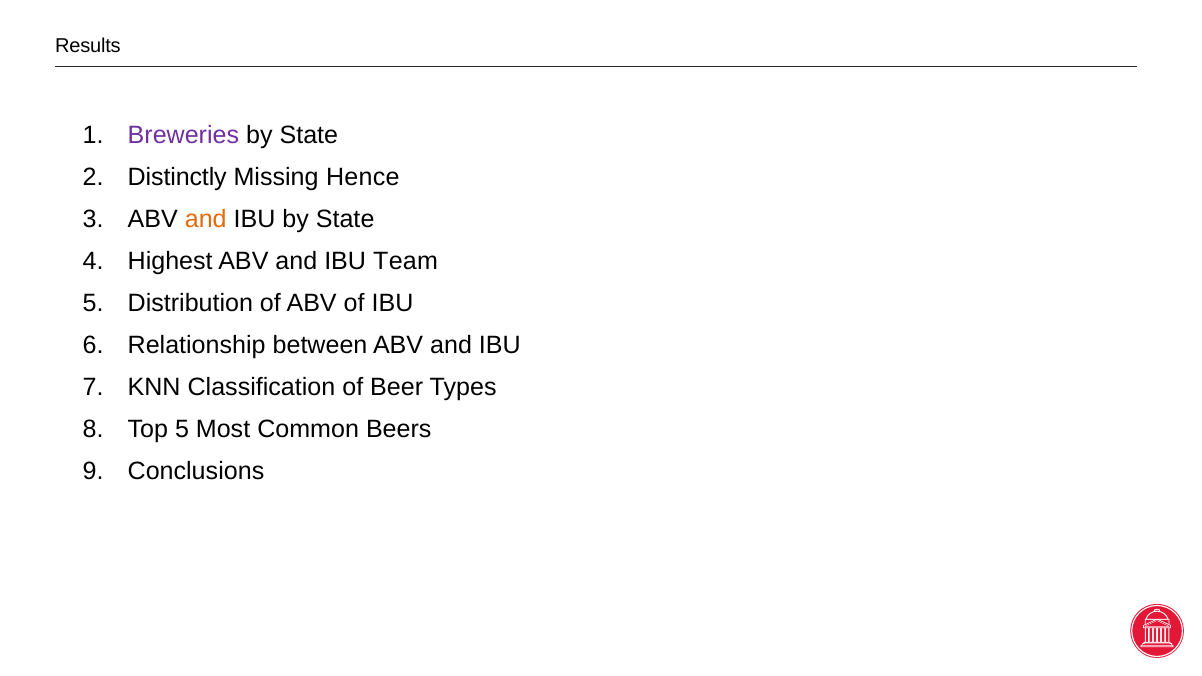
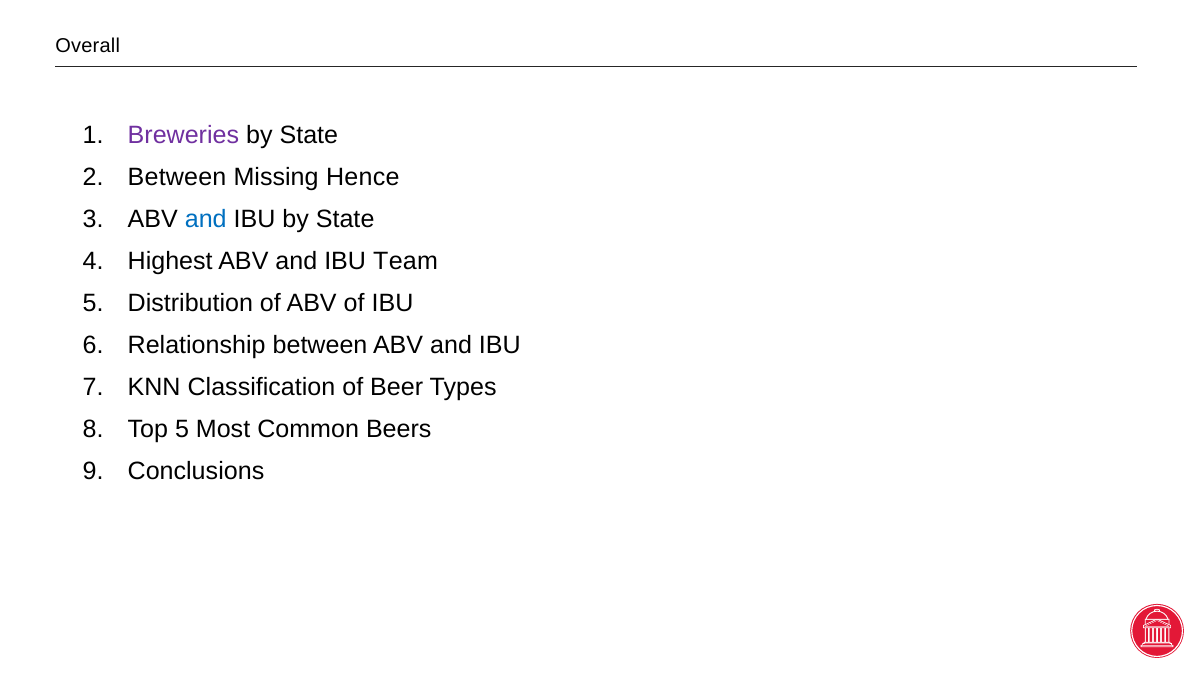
Results: Results -> Overall (88, 45)
Distinctly: Distinctly -> Between (177, 177)
and colour: orange -> blue (206, 219)
